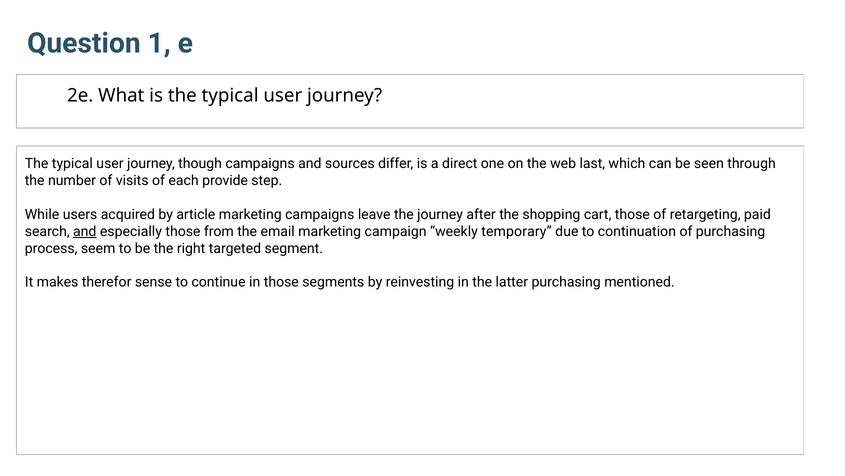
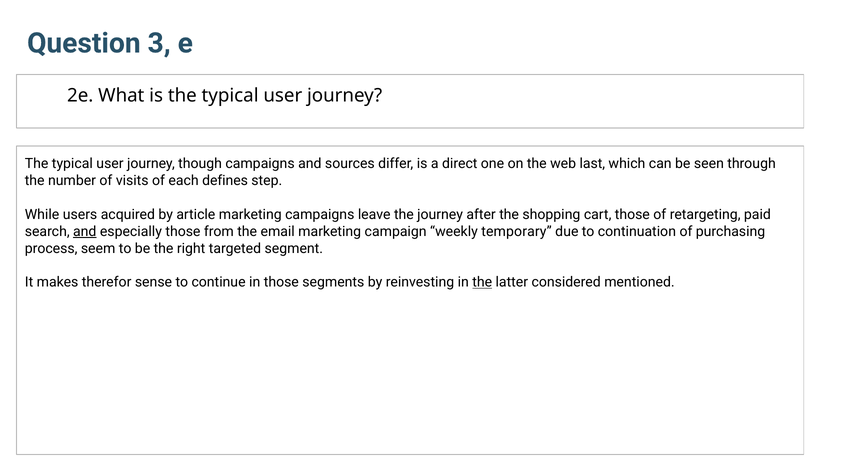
1: 1 -> 3 (159, 43)
provide: provide -> defines (225, 180)
the underline: none -> present (482, 282)
latter purchasing: purchasing -> considered (566, 282)
